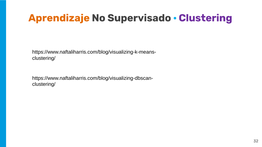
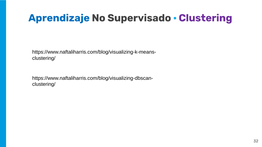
Aprendizaje colour: orange -> blue (59, 18)
